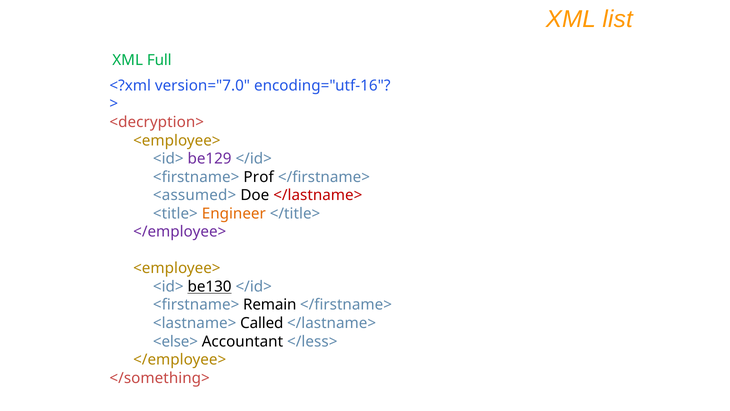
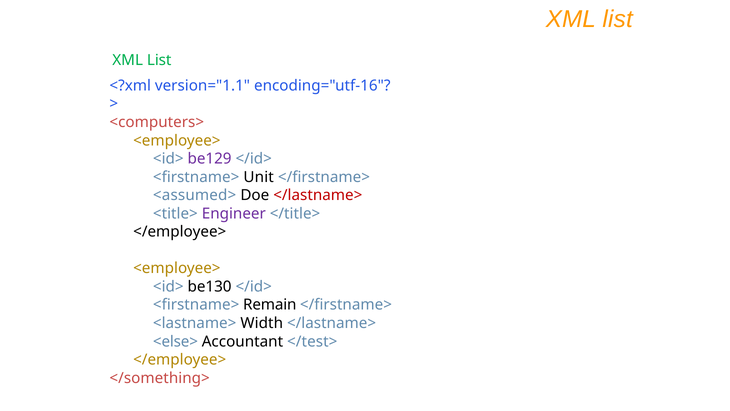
Full: Full -> List (159, 60)
version="7.0: version="7.0 -> version="1.1 (202, 86)
<decryption>: <decryption> -> <computers> (157, 122)
Prof: Prof -> Unit (259, 177)
Engineer colour: orange -> purple (234, 213)
</employee> colour: purple -> black (180, 232)
be130 underline: present -> none (210, 286)
Called: Called -> Width (262, 323)
</less>: </less> -> </test> (312, 341)
